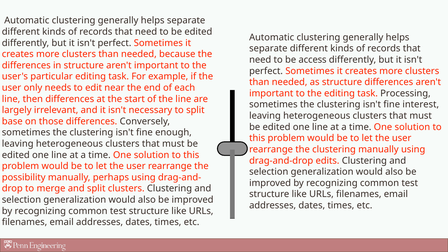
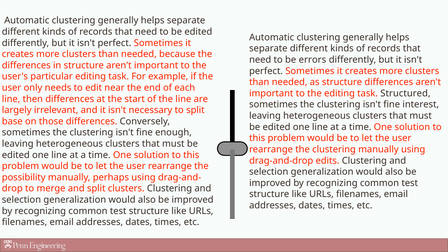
access: access -> errors (312, 60)
Processing: Processing -> Structured (405, 93)
